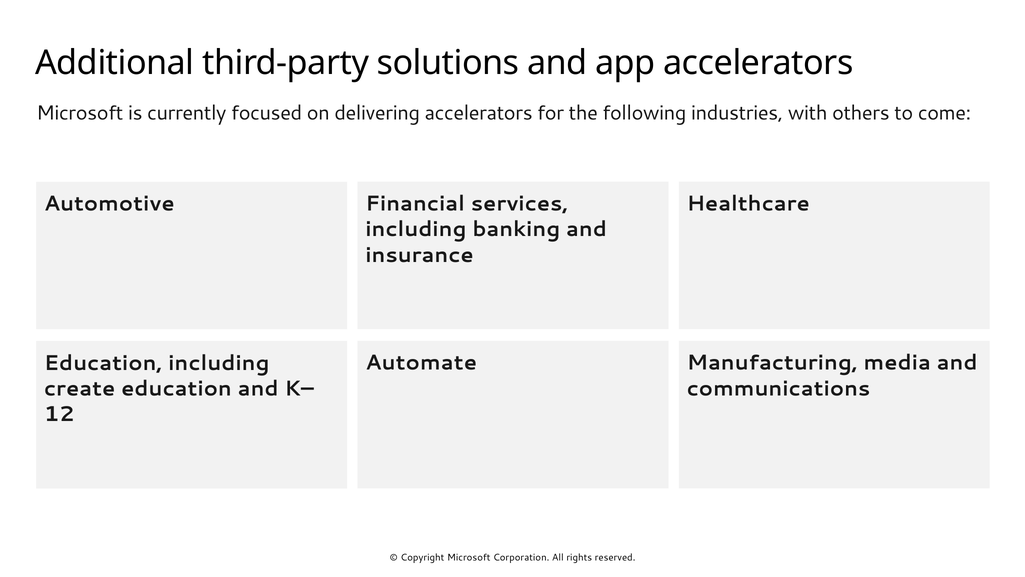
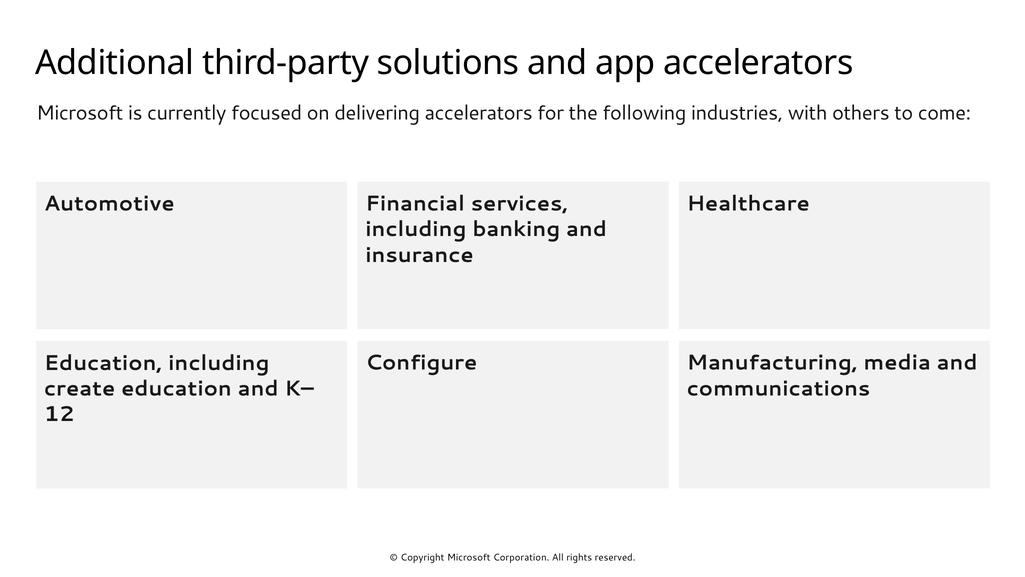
Automate: Automate -> Configure (421, 363)
